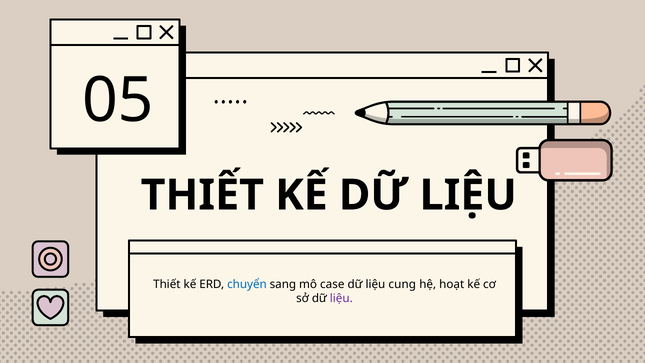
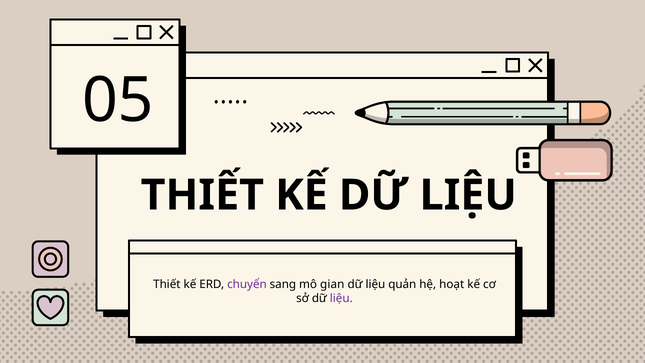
chuyển colour: blue -> purple (247, 284)
case: case -> gian (332, 284)
cung: cung -> quản (402, 284)
